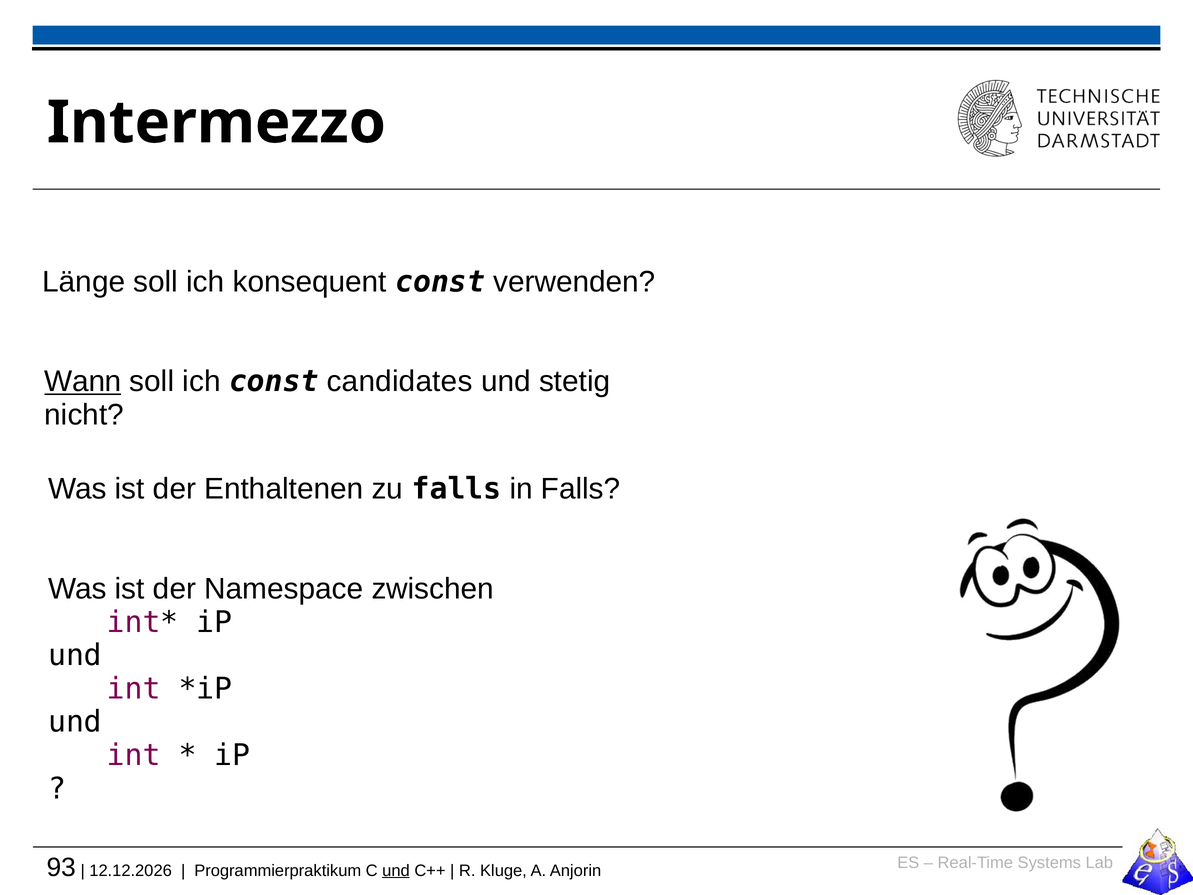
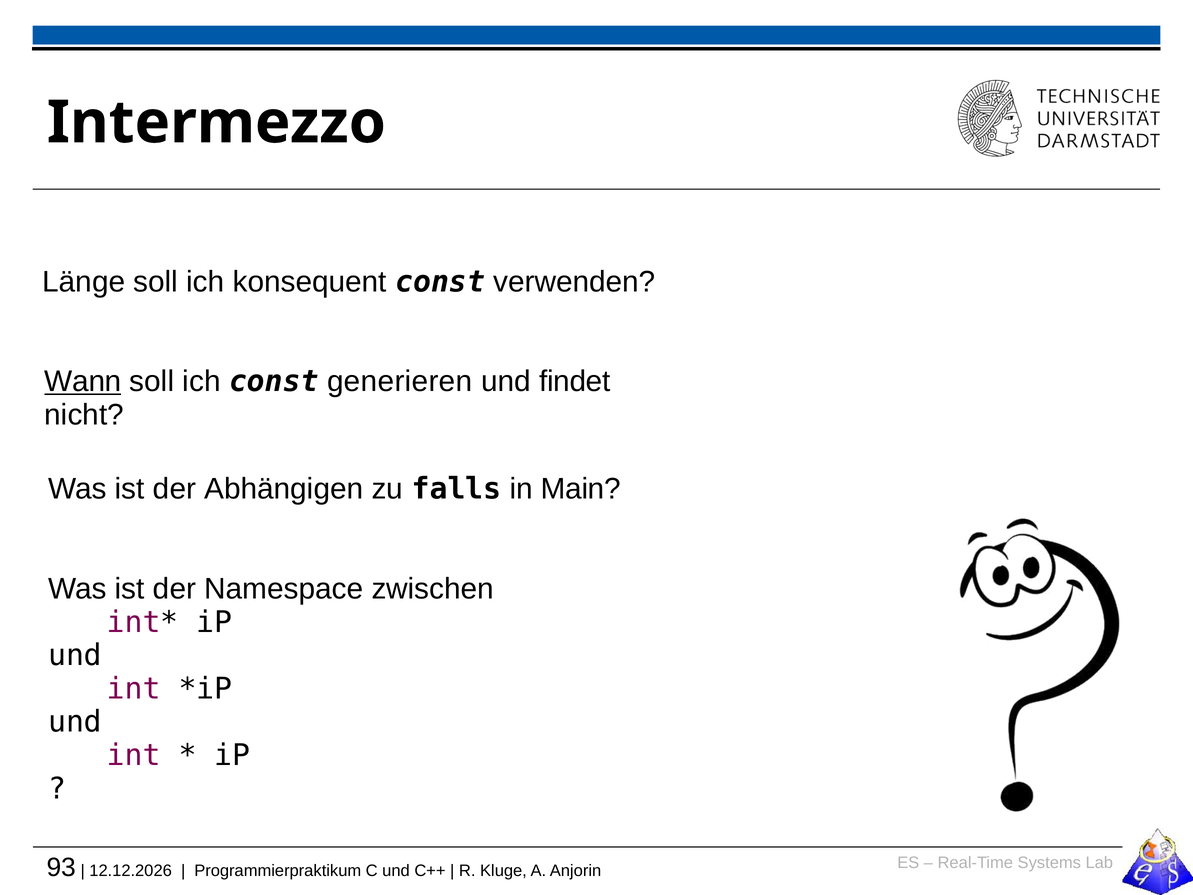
candidates: candidates -> generieren (400, 381)
stetig: stetig -> findet (575, 381)
Enthaltenen: Enthaltenen -> Abhängigen (284, 489)
in Falls: Falls -> Main (581, 489)
und underline: present -> none (396, 870)
